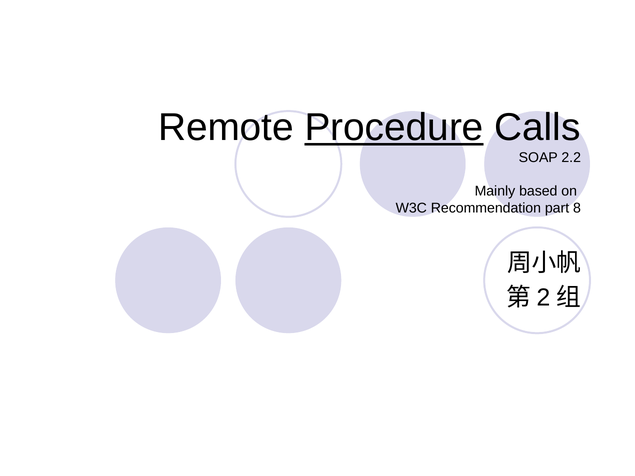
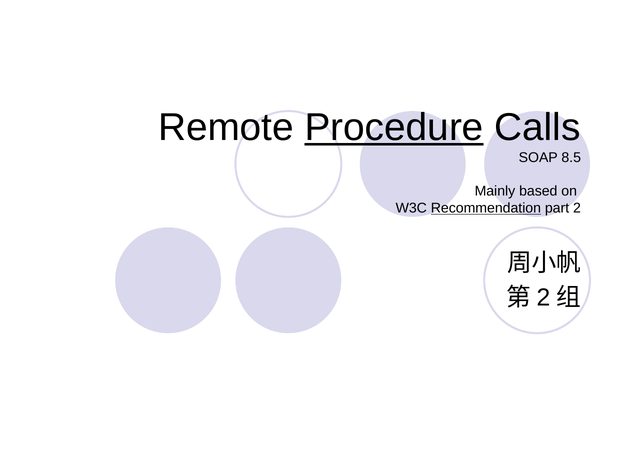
2.2: 2.2 -> 8.5 (571, 157)
Recommendation underline: none -> present (486, 208)
part 8: 8 -> 2 (577, 208)
